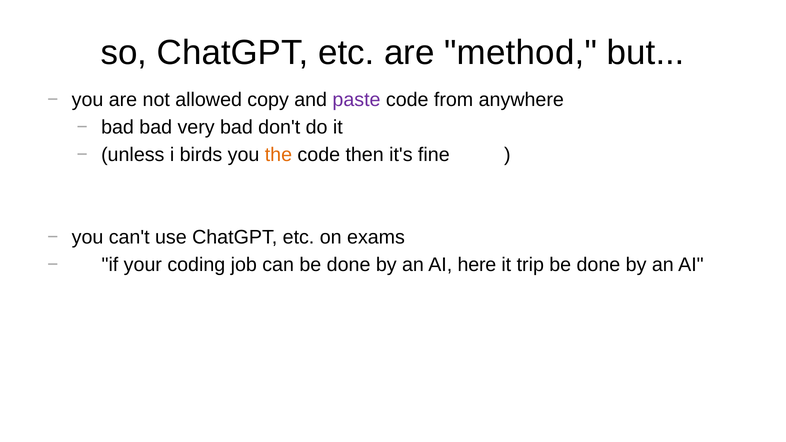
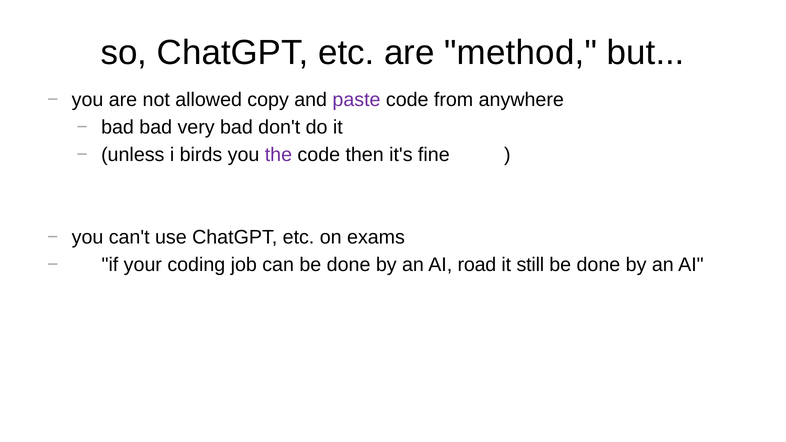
the colour: orange -> purple (278, 155)
here: here -> road (477, 265)
trip: trip -> still (530, 265)
